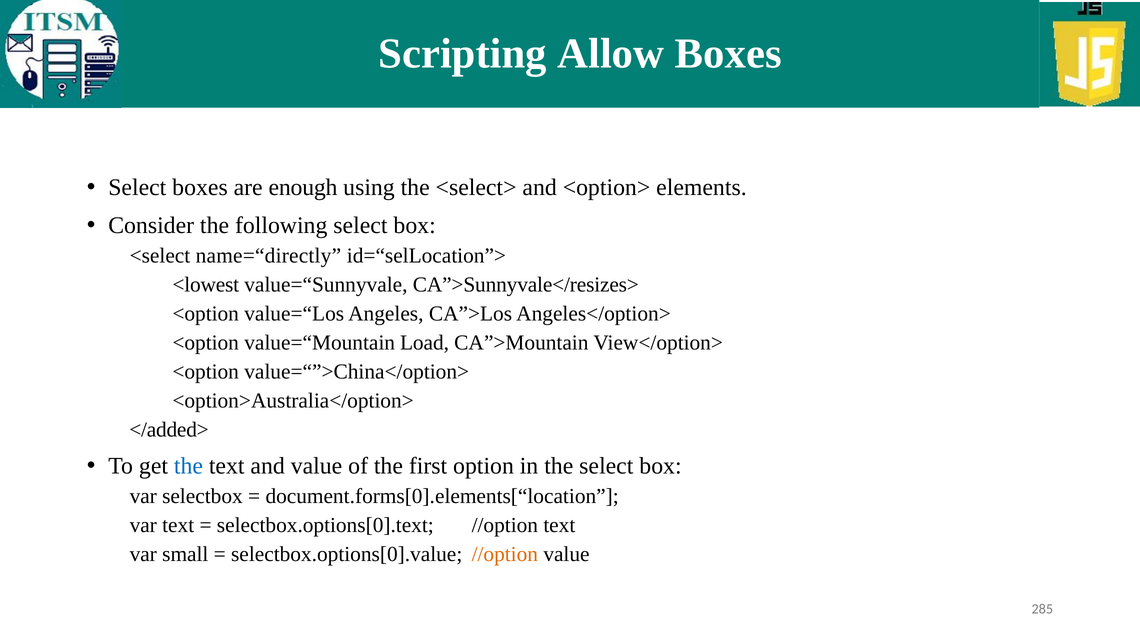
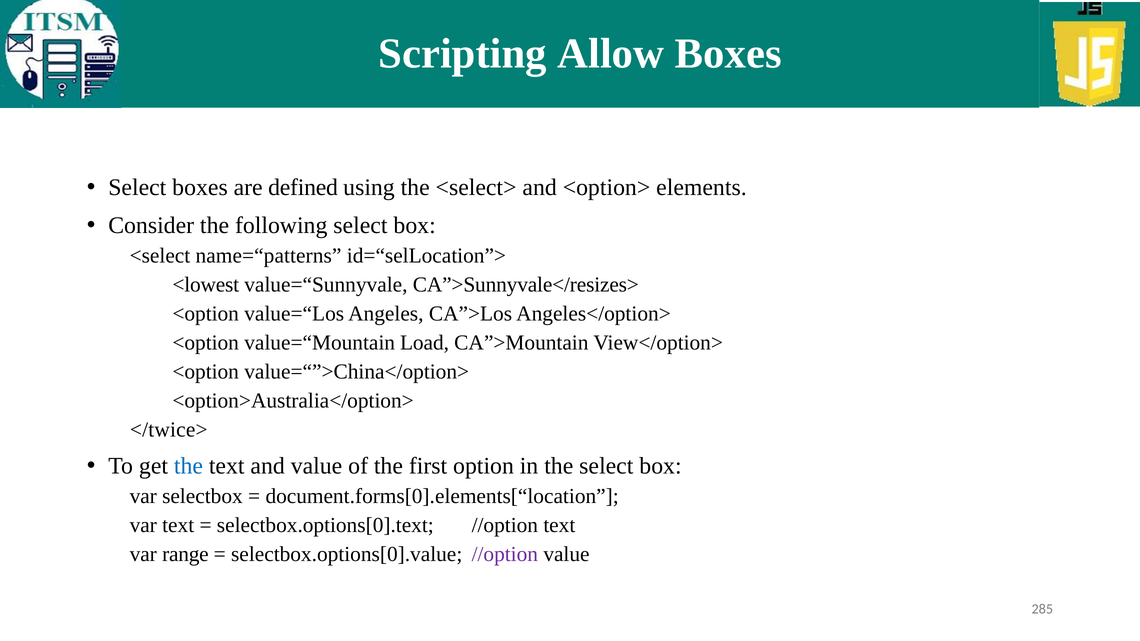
enough: enough -> defined (303, 188)
name=“directly: name=“directly -> name=“patterns (268, 256)
</added>: </added> -> </twice> (169, 430)
small: small -> range (185, 554)
//option colour: orange -> purple (505, 554)
